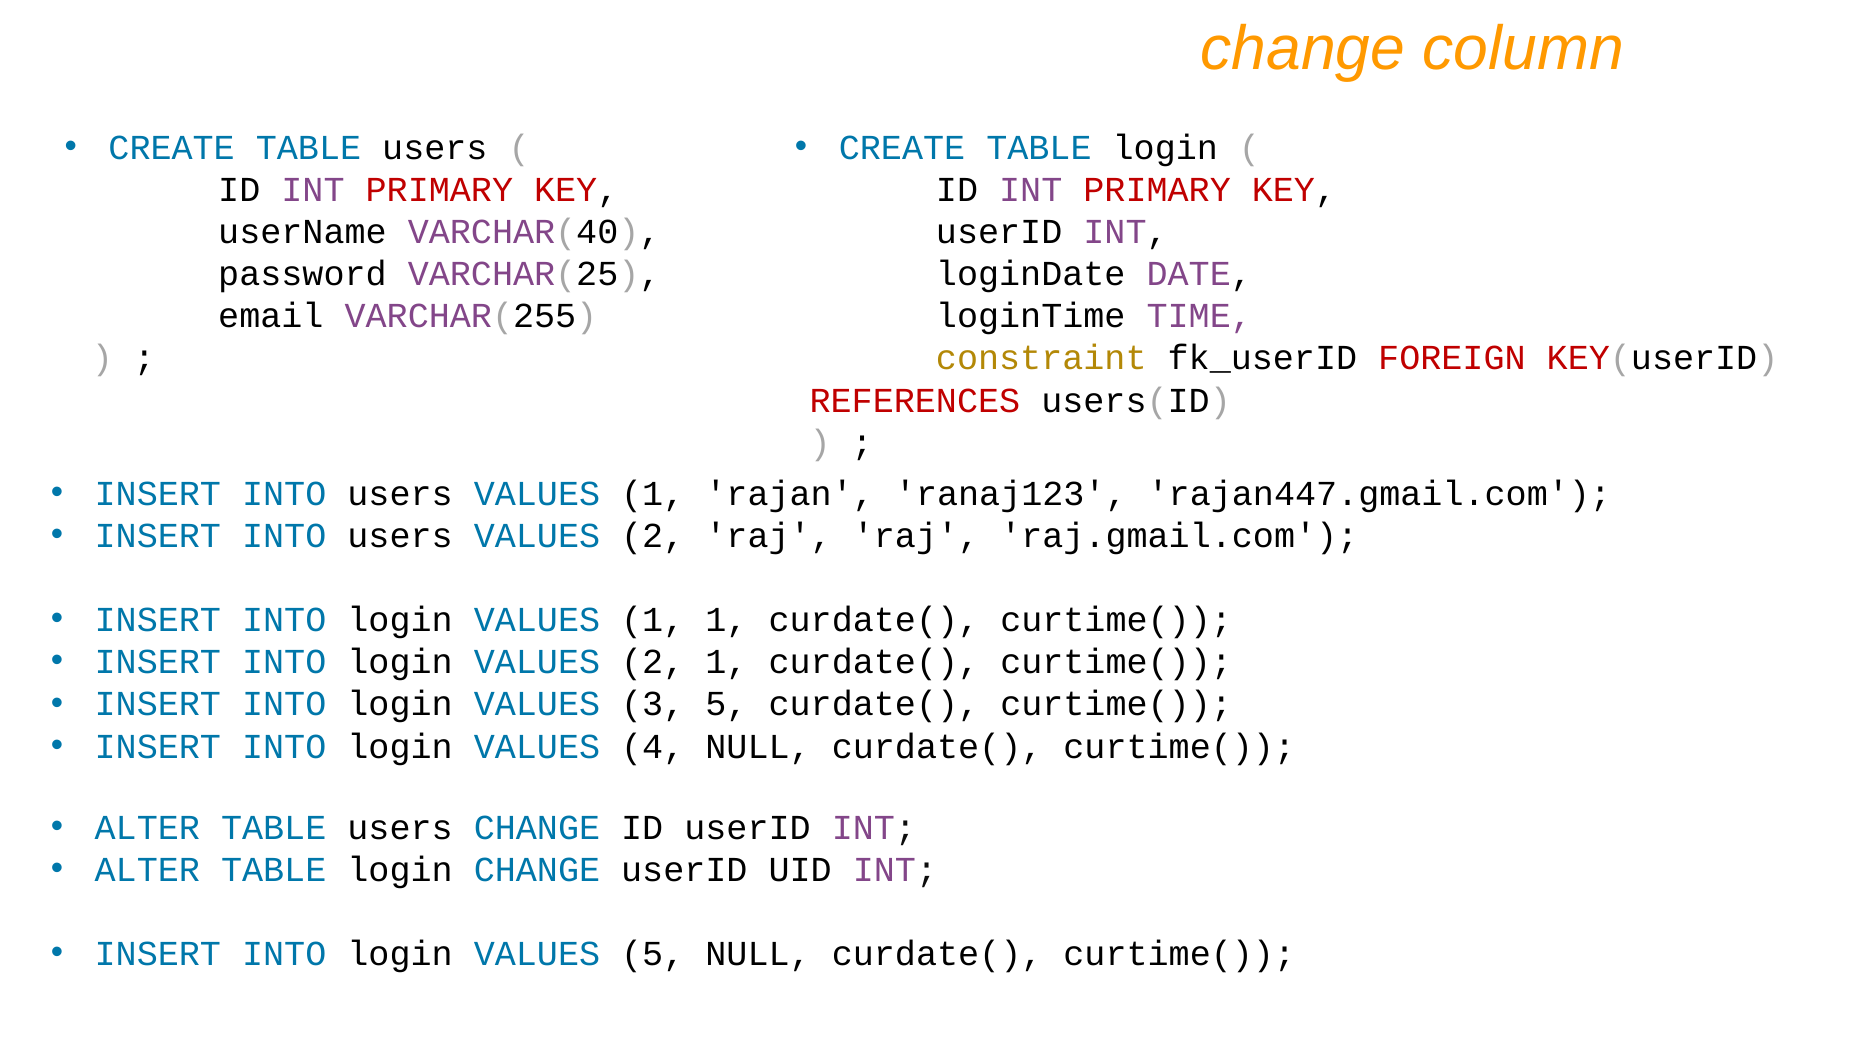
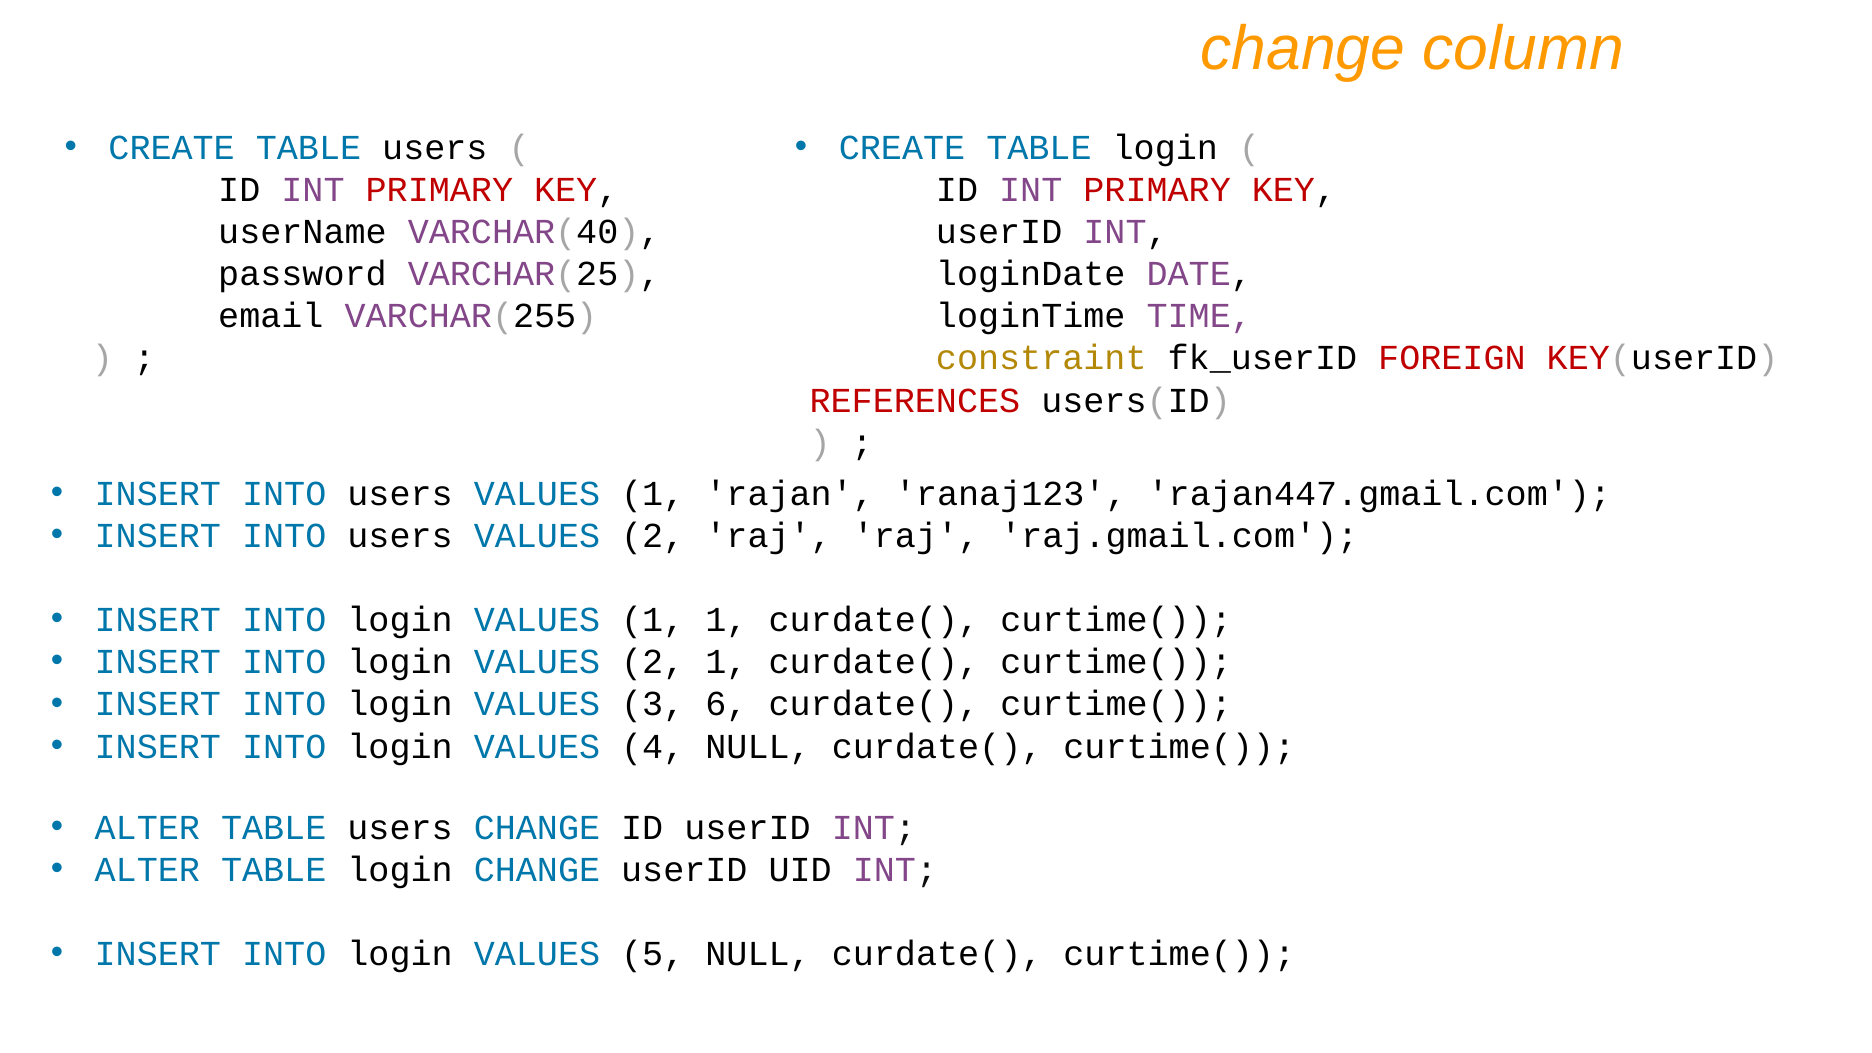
3 5: 5 -> 6 (726, 704)
